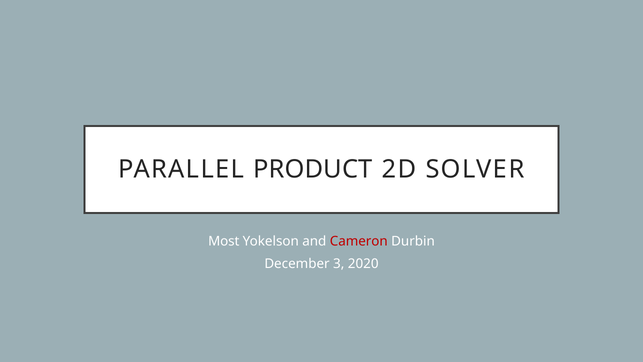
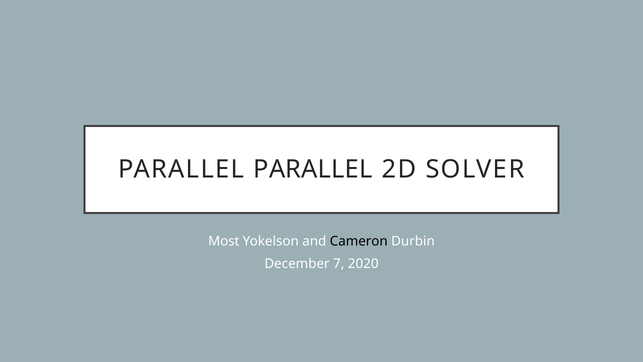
PARALLEL PRODUCT: PRODUCT -> PARALLEL (313, 169)
Cameron colour: red -> black (359, 241)
3: 3 -> 7 (339, 264)
